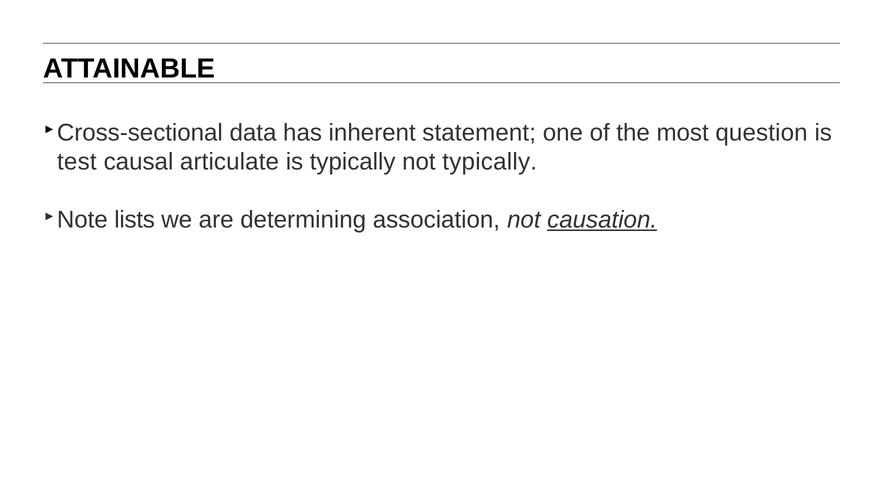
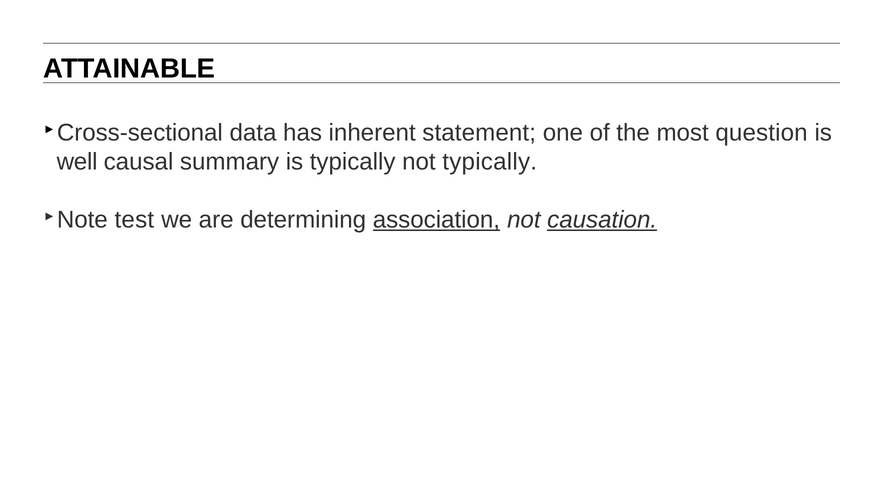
test: test -> well (77, 162)
articulate: articulate -> summary (230, 162)
lists: lists -> test (134, 220)
association underline: none -> present (436, 220)
